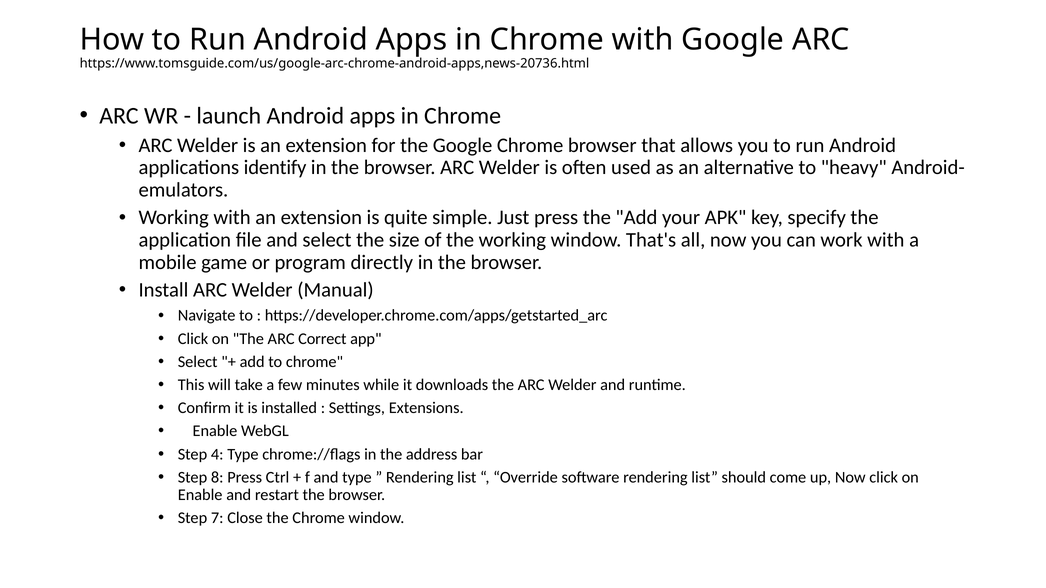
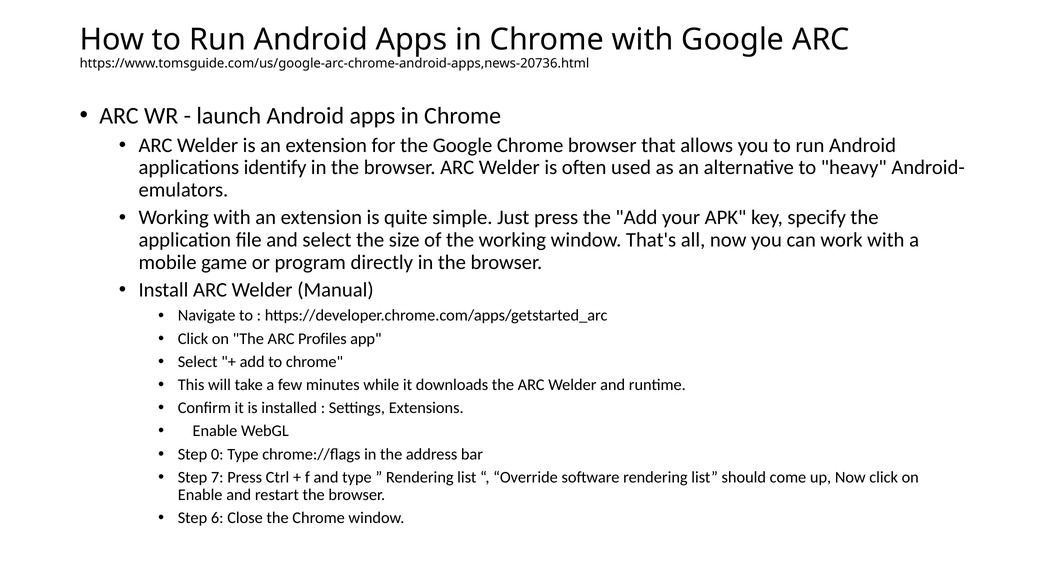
Correct: Correct -> Profiles (322, 339)
4: 4 -> 0 (217, 454)
8: 8 -> 7 (217, 478)
7: 7 -> 6 (217, 518)
